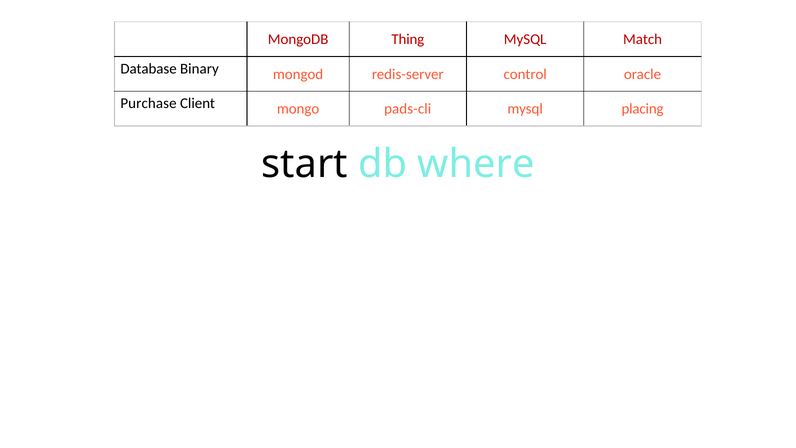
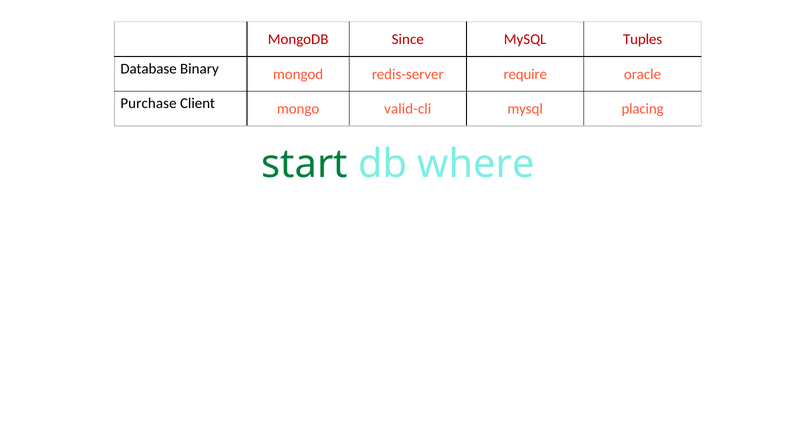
Thing: Thing -> Since (408, 39)
Match: Match -> Tuples (643, 39)
control: control -> require (525, 74)
pads-cli: pads-cli -> valid-cli (408, 109)
start colour: black -> green (305, 164)
